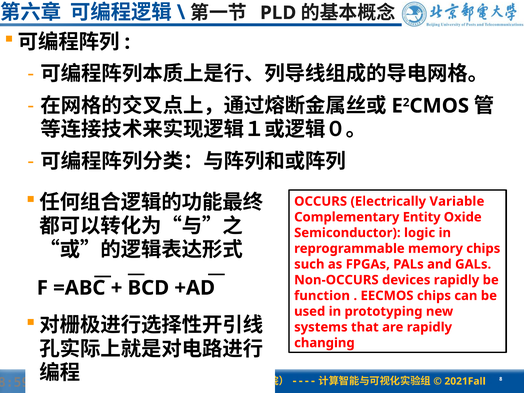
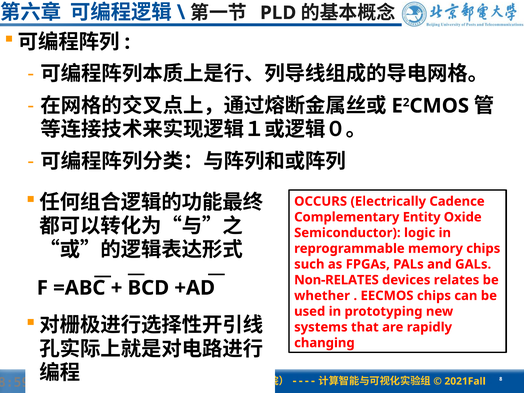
Variable: Variable -> Cadence (457, 201)
Non-OCCURS: Non-OCCURS -> Non-RELATES (336, 280)
devices rapidly: rapidly -> relates (457, 280)
function: function -> whether (322, 296)
